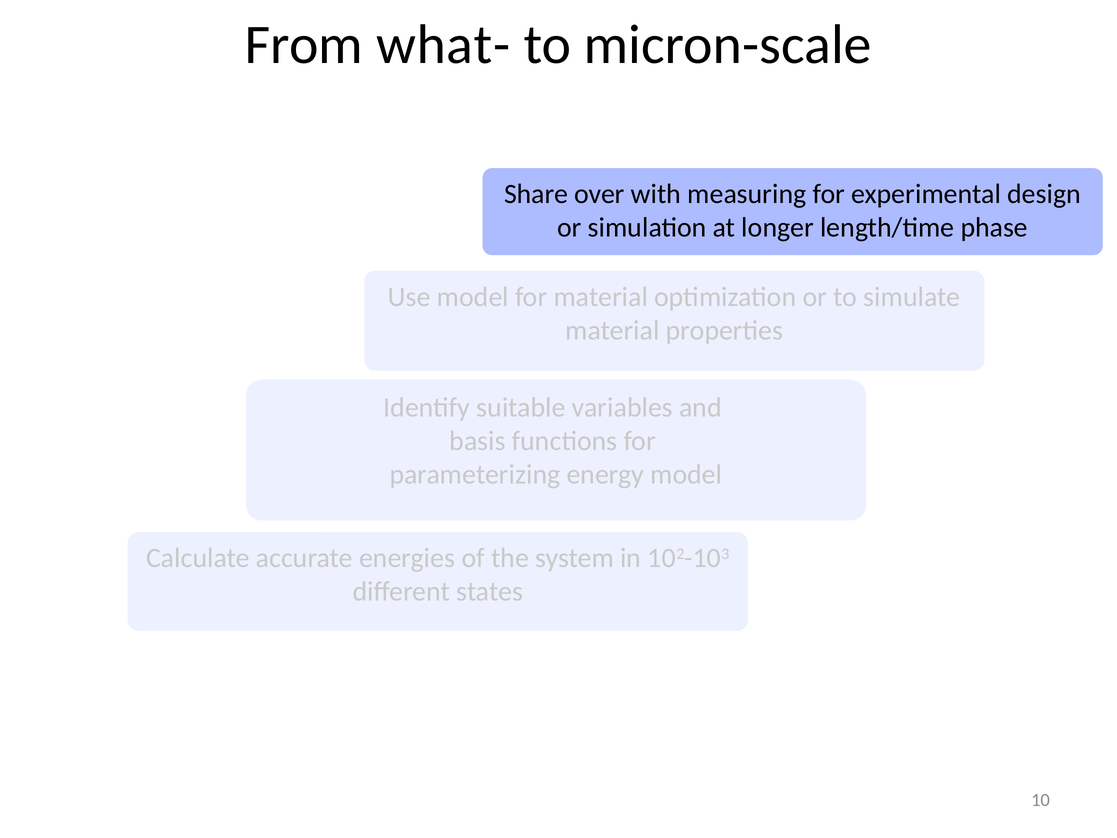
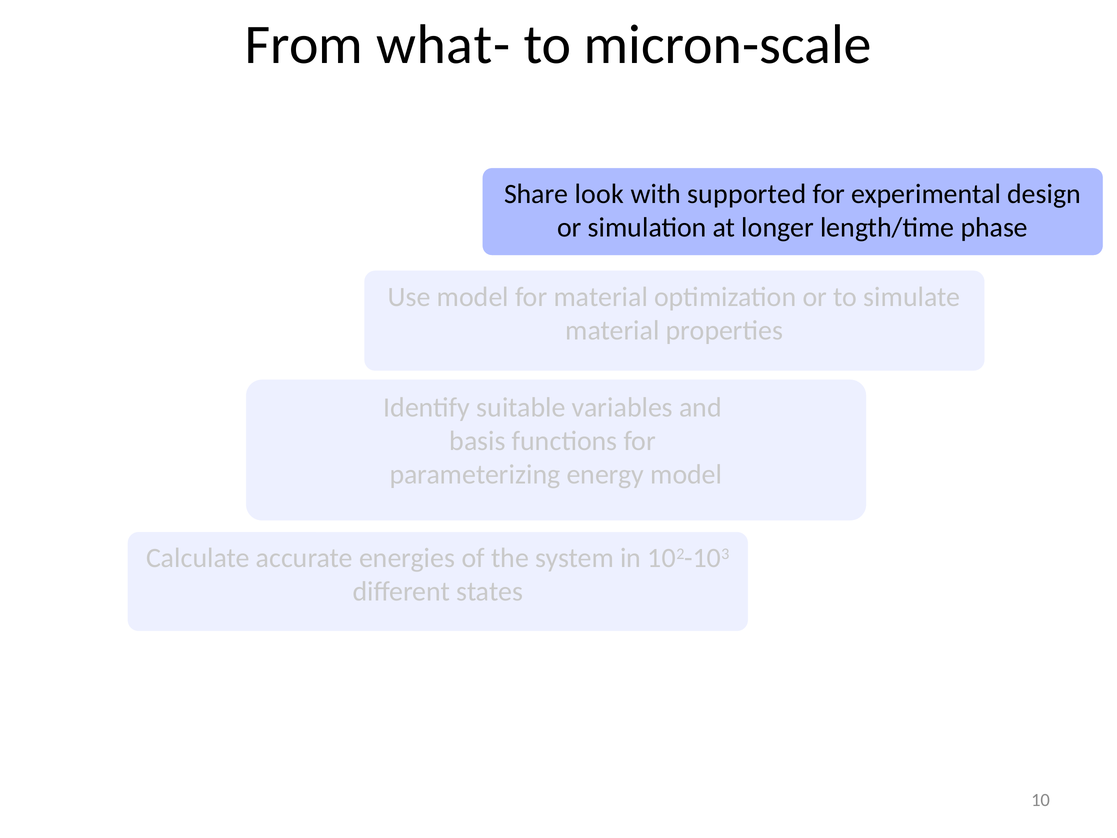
over: over -> look (599, 194)
measuring: measuring -> supported (747, 194)
